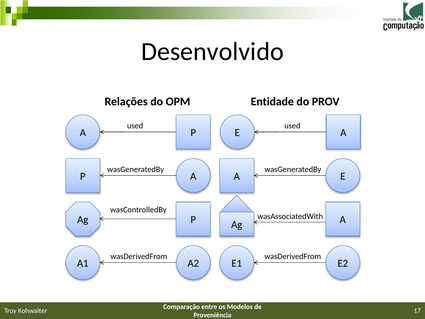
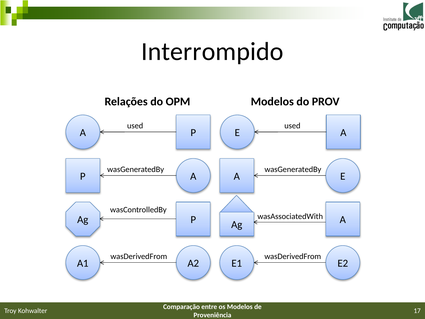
Desenvolvido: Desenvolvido -> Interrompido (212, 52)
OPM Entidade: Entidade -> Modelos (272, 101)
